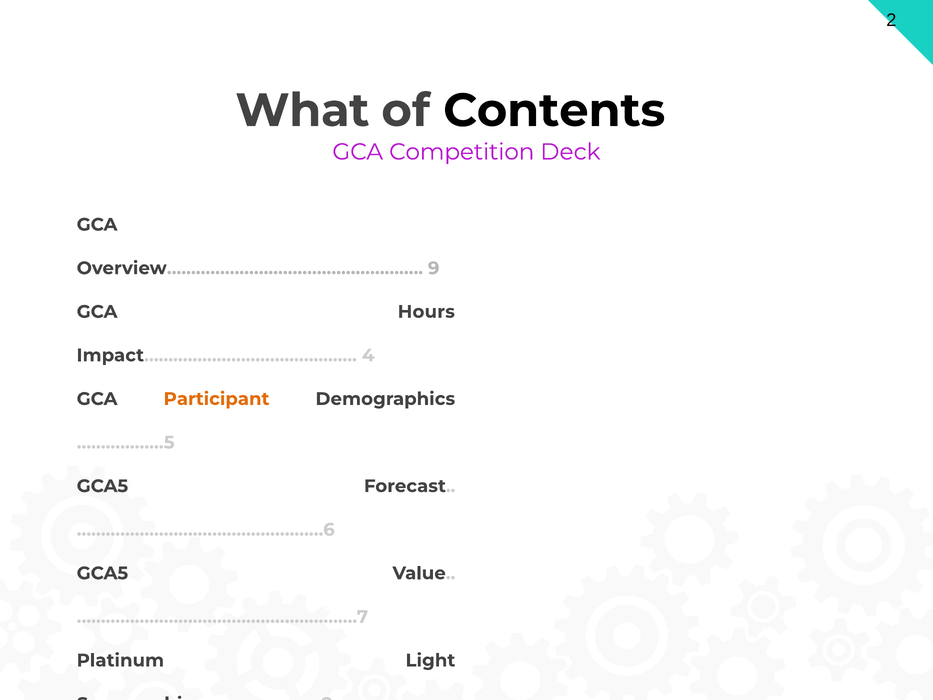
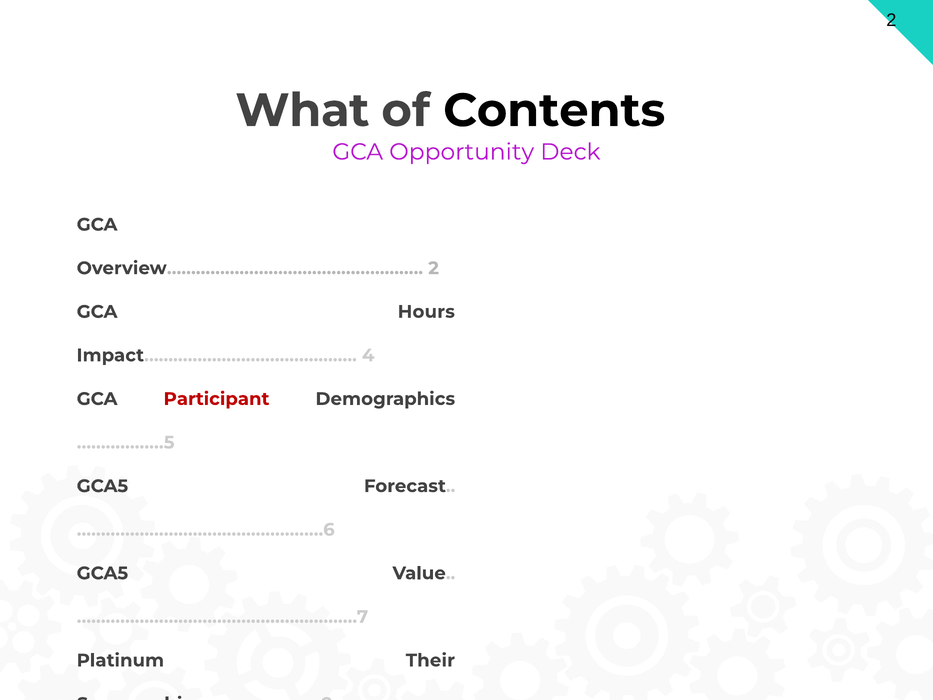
Competition: Competition -> Opportunity (462, 152)
Overview…………………………………………… 9: 9 -> 2 (434, 268)
Participant colour: orange -> red (217, 399)
Light: Light -> Their (430, 660)
